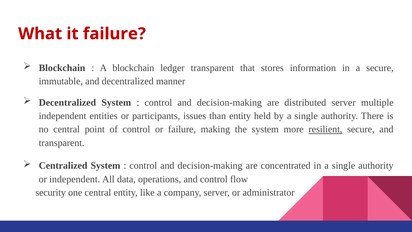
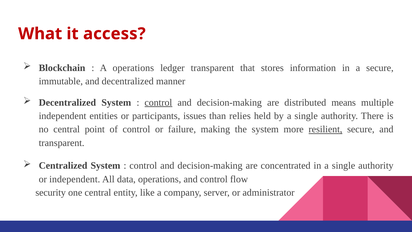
it failure: failure -> access (114, 34)
A blockchain: blockchain -> operations (133, 68)
control underline: none -> present (158, 102)
distributed server: server -> means (344, 102)
than entity: entity -> relies (240, 116)
